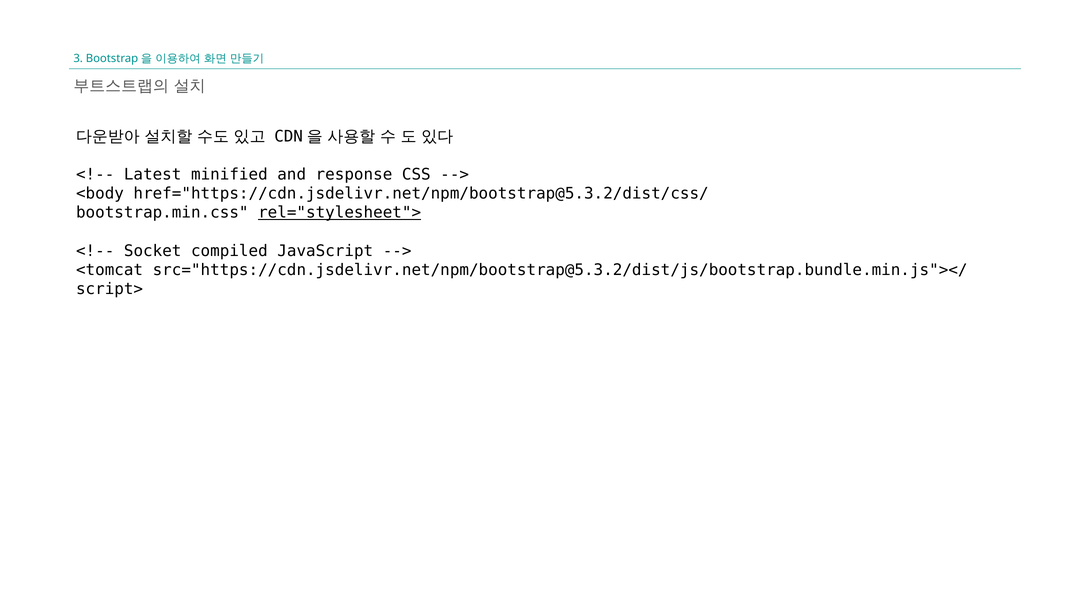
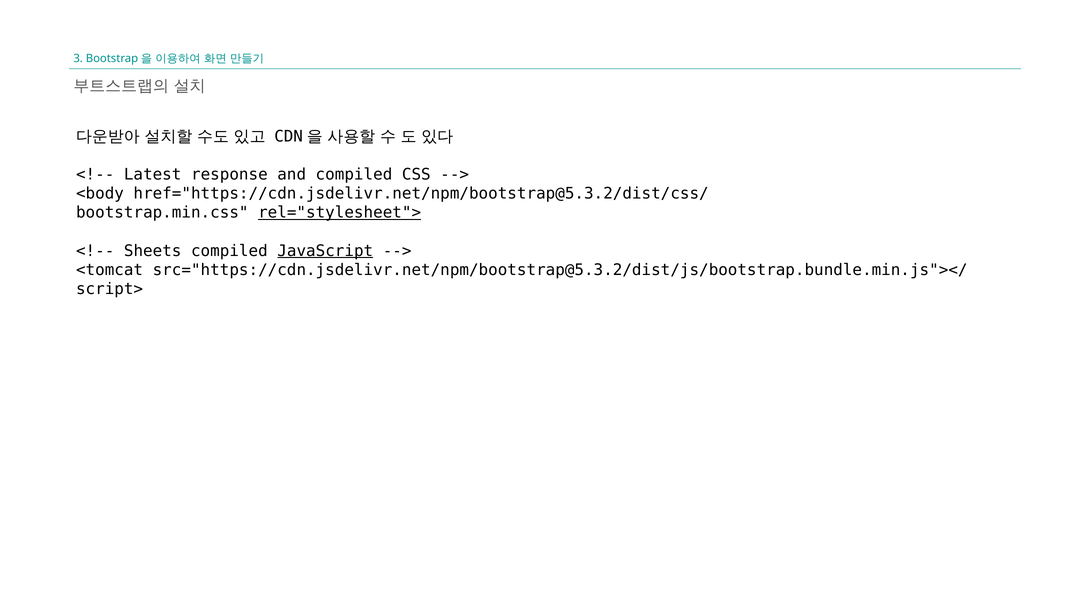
minified: minified -> response (229, 174)
and response: response -> compiled (354, 174)
Socket: Socket -> Sheets (153, 251)
JavaScript underline: none -> present (325, 251)
